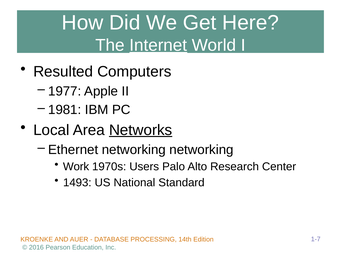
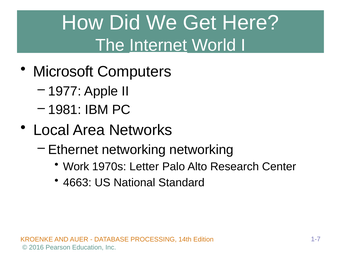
Resulted: Resulted -> Microsoft (63, 72)
Networks underline: present -> none (141, 130)
Users: Users -> Letter (144, 166)
1493: 1493 -> 4663 (77, 182)
